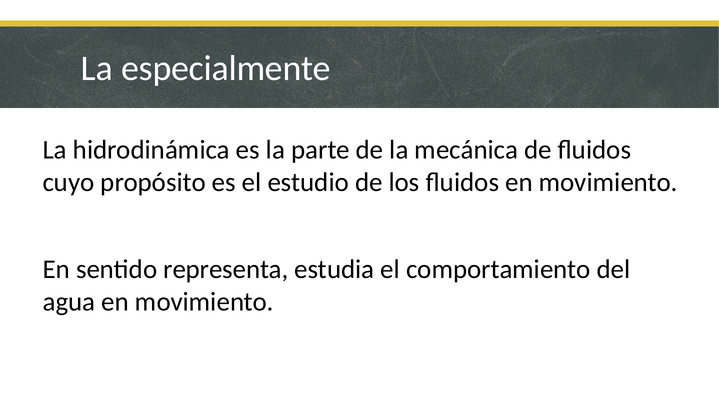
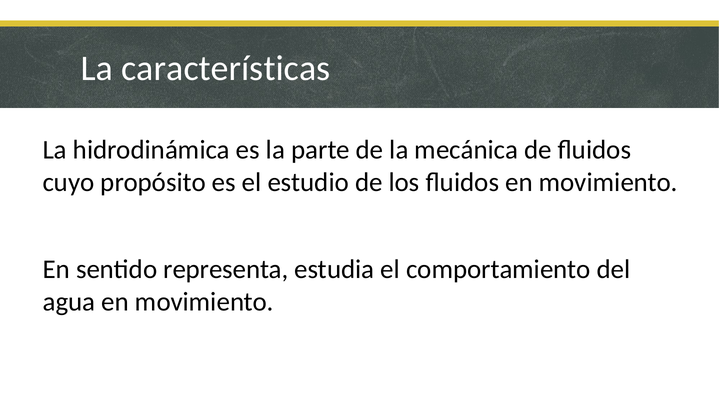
especialmente: especialmente -> características (226, 68)
